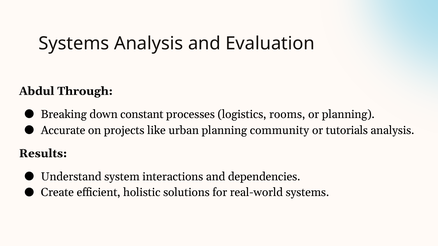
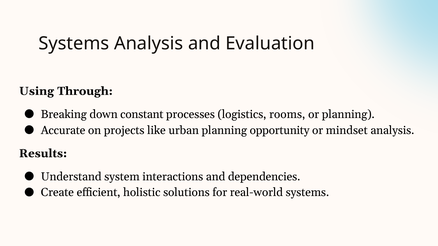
Abdul: Abdul -> Using (37, 91)
community: community -> opportunity (280, 130)
tutorials: tutorials -> mindset (347, 130)
